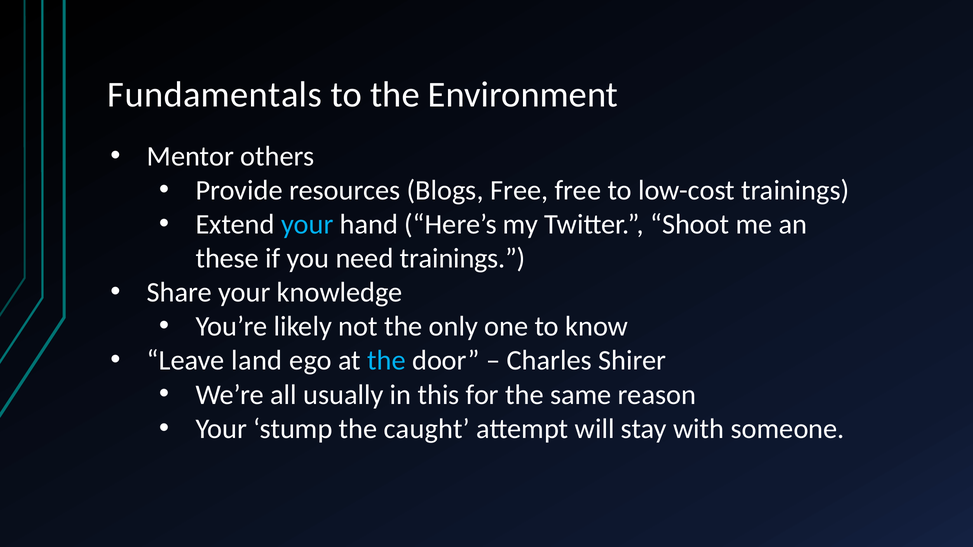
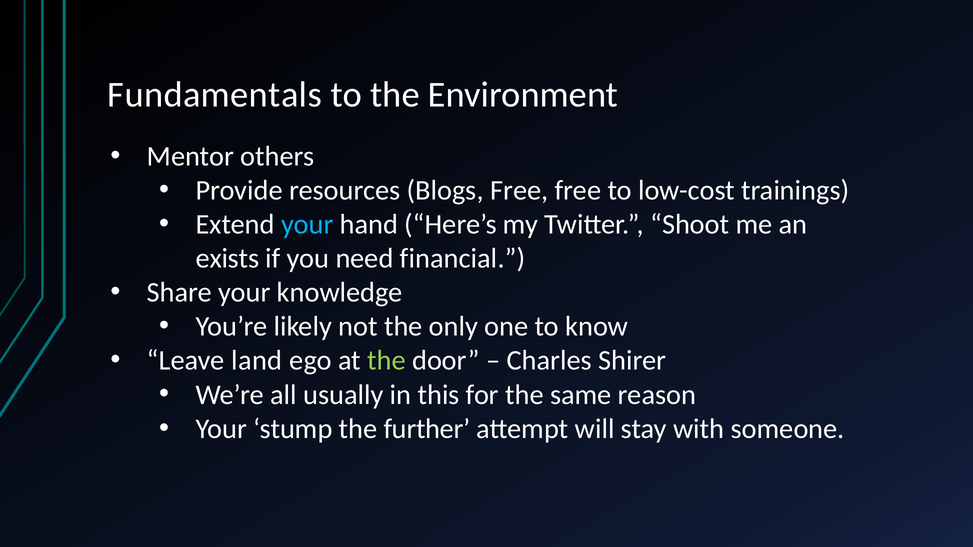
these: these -> exists (227, 259)
need trainings: trainings -> financial (463, 259)
the colour: light blue -> light green (386, 361)
caught: caught -> further (427, 429)
